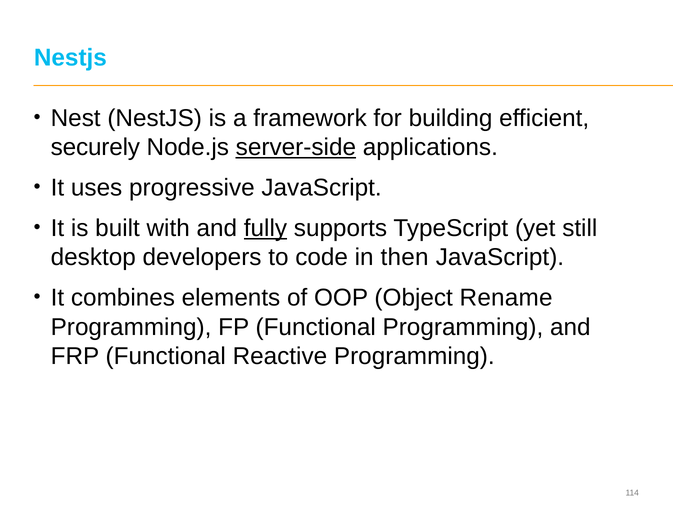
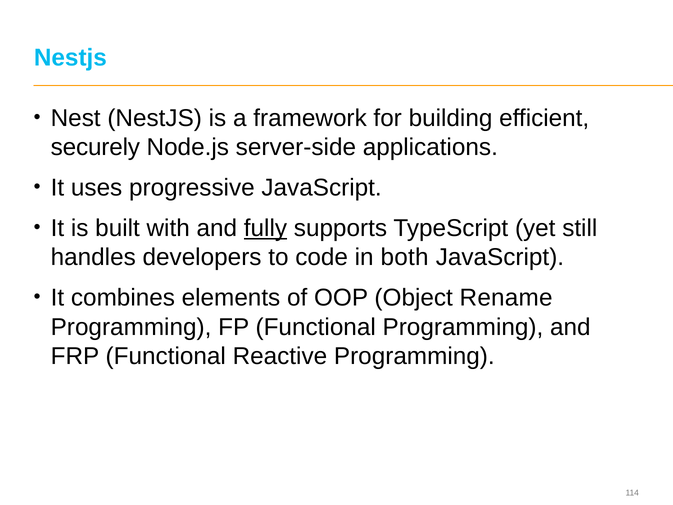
server-side underline: present -> none (296, 147)
desktop: desktop -> handles (93, 257)
then: then -> both (405, 257)
